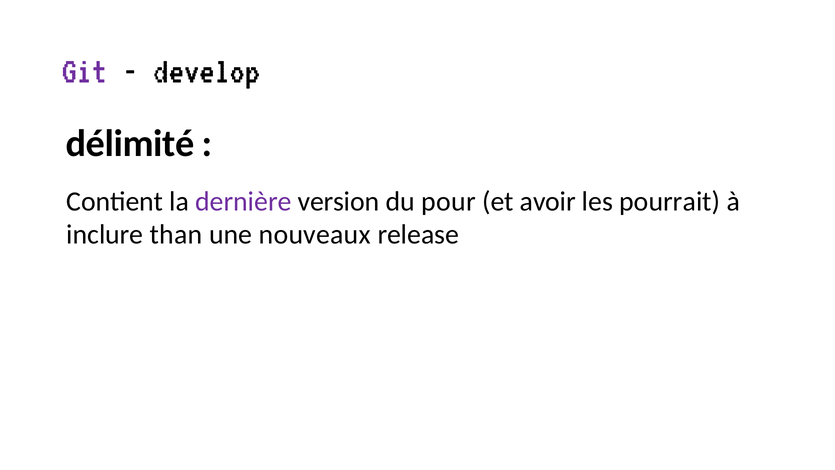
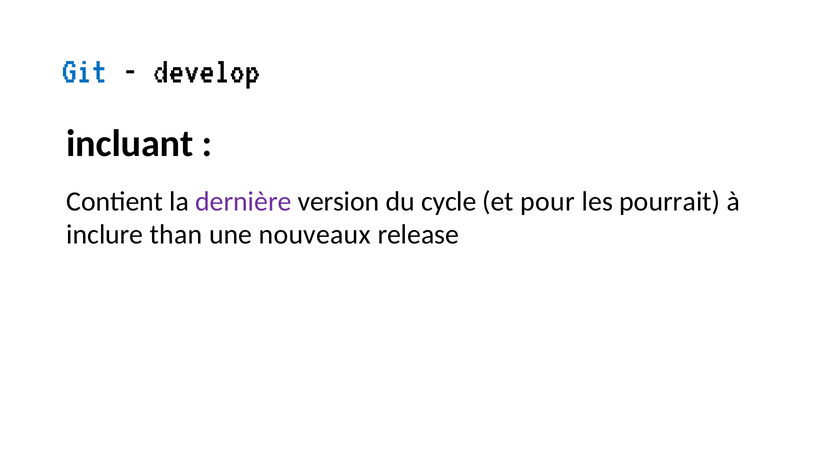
Git colour: purple -> blue (85, 70)
délimité: délimité -> incluant (130, 143)
pour: pour -> cycle (449, 201)
avoir: avoir -> pour (548, 201)
